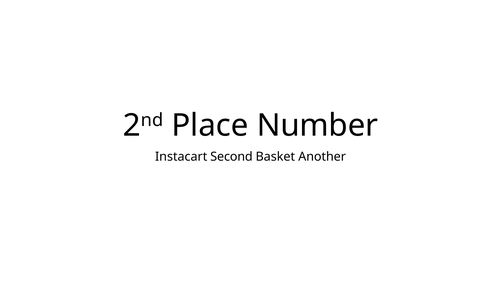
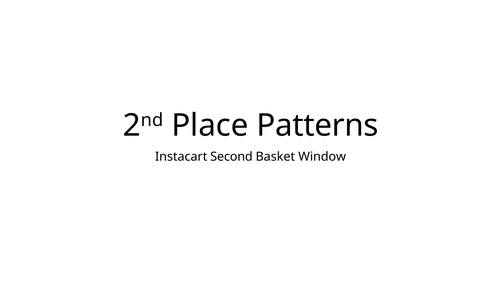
Number: Number -> Patterns (318, 125)
Another: Another -> Window (322, 157)
